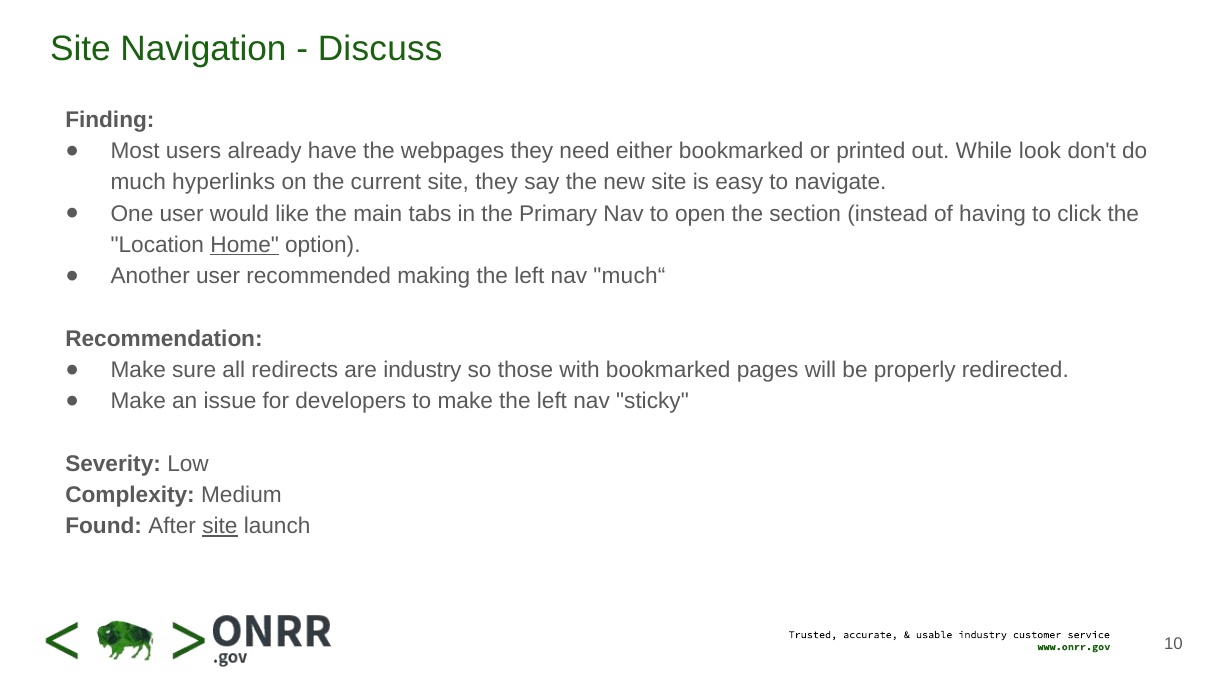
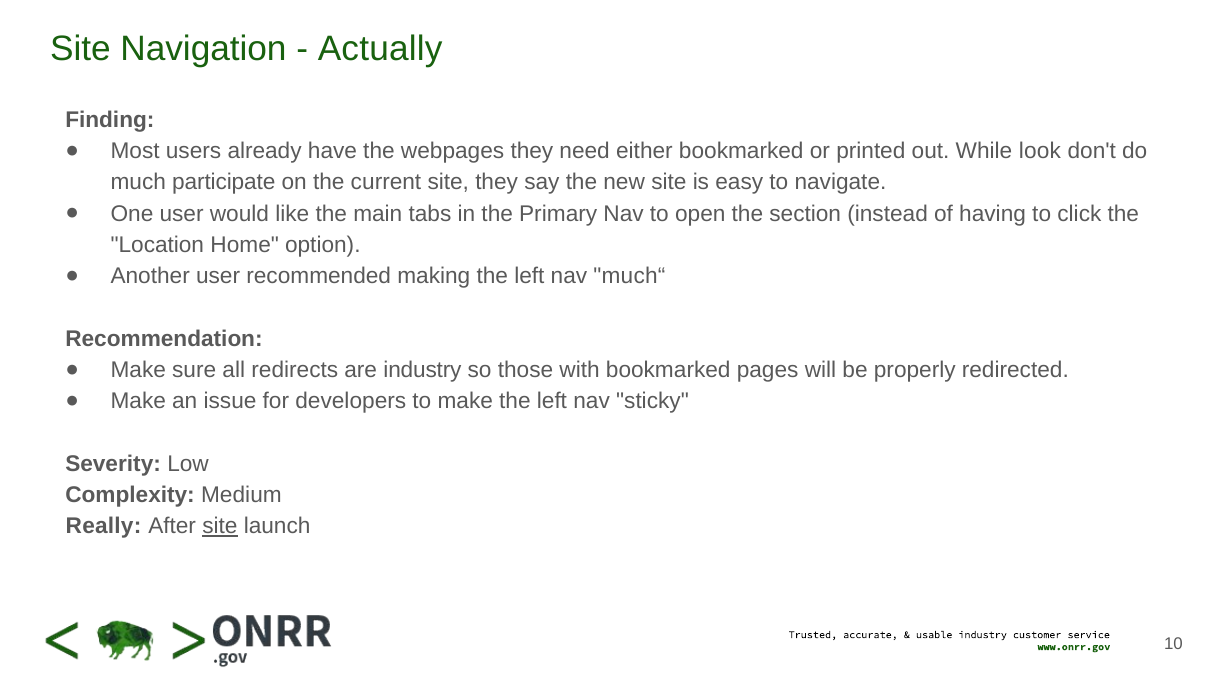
Discuss: Discuss -> Actually (380, 49)
hyperlinks: hyperlinks -> participate (224, 182)
Home underline: present -> none (245, 245)
Found: Found -> Really (104, 526)
